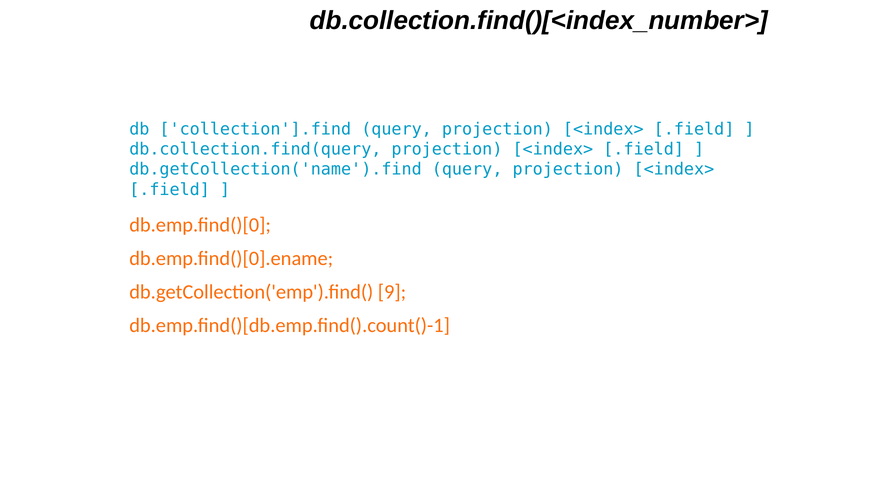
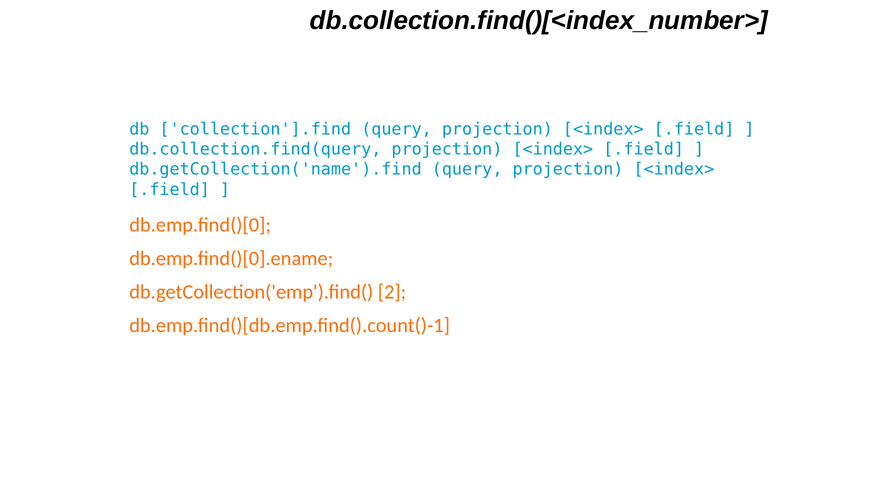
9: 9 -> 2 (392, 292)
